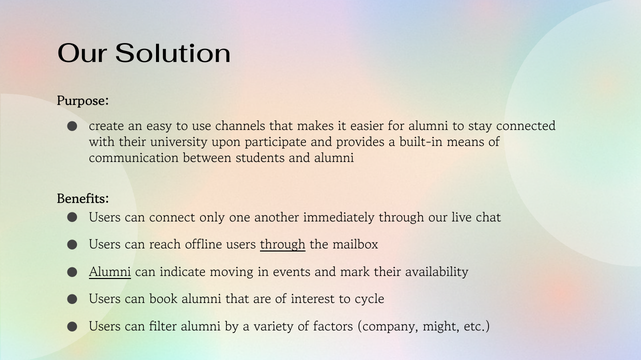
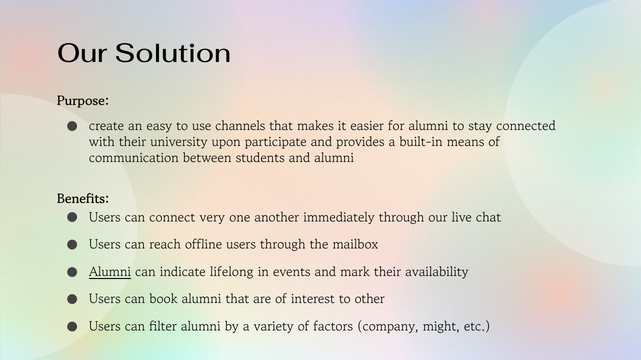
only: only -> very (212, 218)
through underline: present -> none (283, 246)
moving: moving -> lifelong (232, 273)
cycle: cycle -> other (370, 300)
